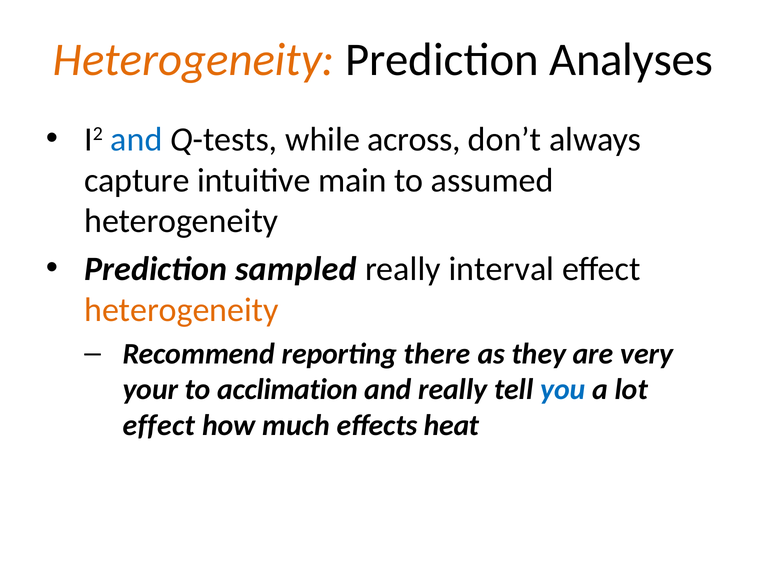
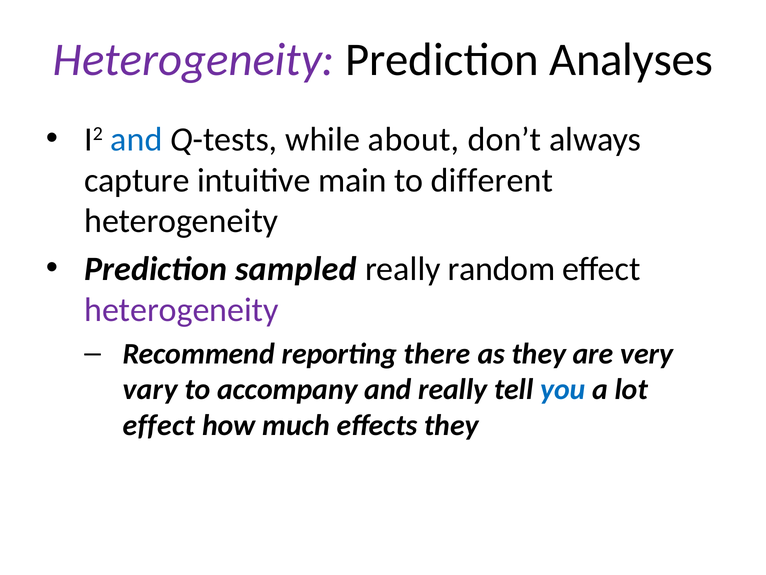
Heterogeneity colour: orange -> purple (194, 60)
across: across -> about (414, 139)
assumed: assumed -> different (492, 180)
interval: interval -> random (502, 269)
heterogeneity colour: orange -> purple (181, 310)
your: your -> vary (150, 389)
acclimation: acclimation -> accompany (287, 389)
effects heat: heat -> they (451, 425)
